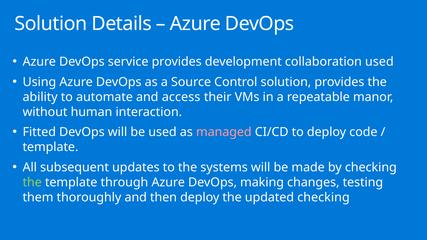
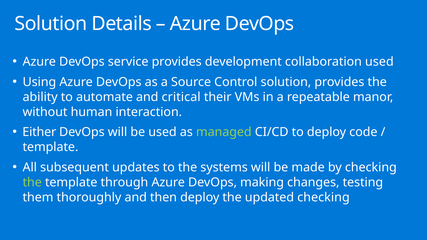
access: access -> critical (181, 97)
Fitted: Fitted -> Either (39, 132)
managed colour: pink -> light green (224, 132)
